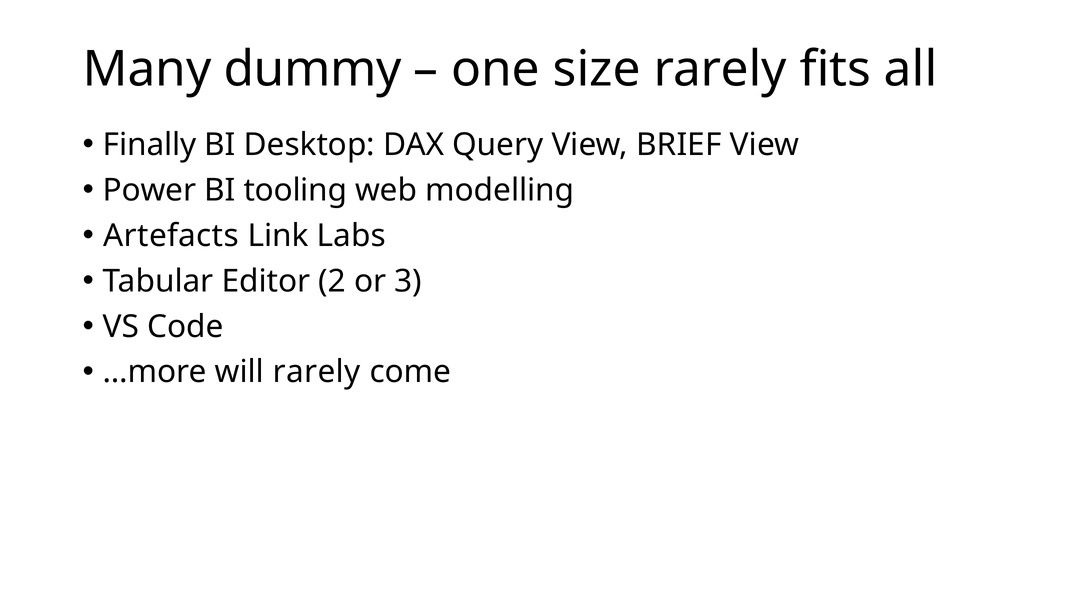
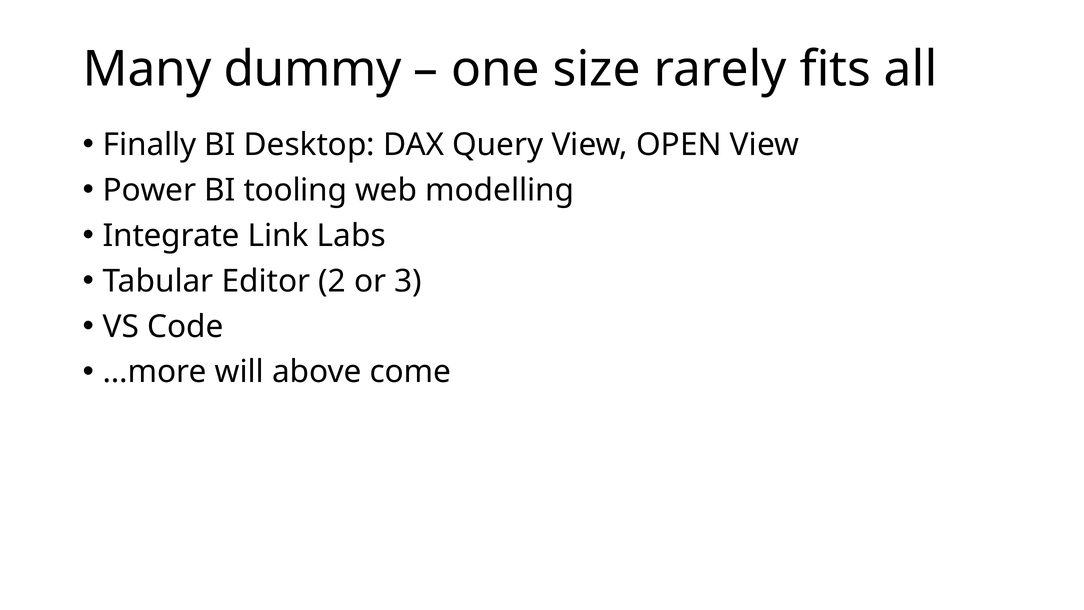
BRIEF: BRIEF -> OPEN (679, 145)
Artefacts: Artefacts -> Integrate (171, 236)
will rarely: rarely -> above (317, 372)
